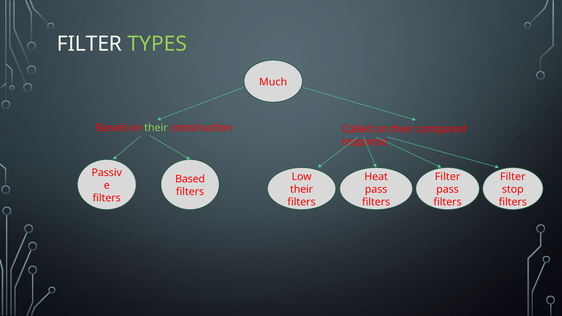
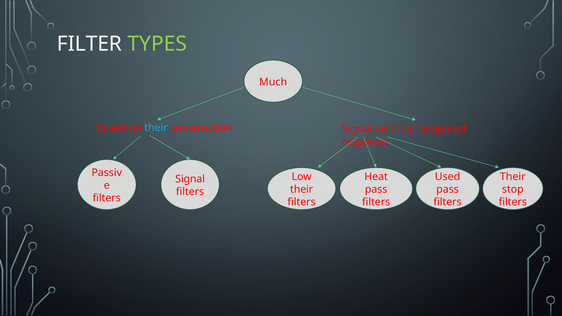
their colour: light green -> light blue (156, 128)
construction Called: Called -> Signal (357, 129)
Filter: Filter -> Used (448, 177)
Filter: Filter -> Their (513, 177)
Based: Based -> Signal (190, 179)
